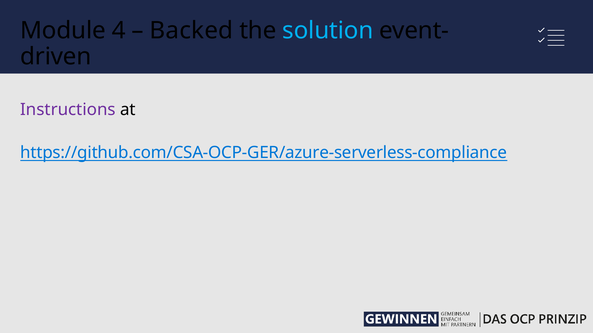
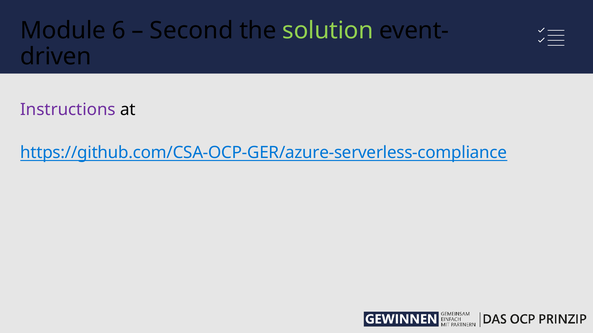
4: 4 -> 6 (119, 31)
Backed: Backed -> Second (191, 31)
solution colour: light blue -> light green (328, 31)
